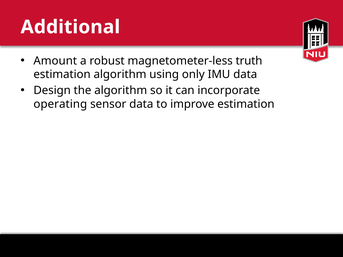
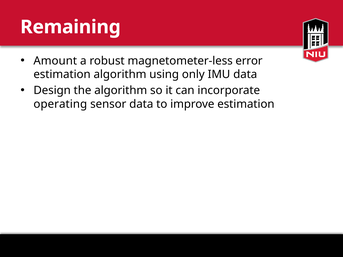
Additional: Additional -> Remaining (70, 27)
truth: truth -> error (249, 61)
